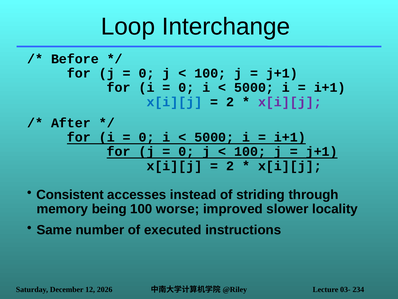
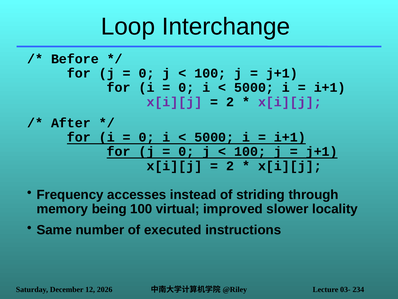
x[i][j colour: blue -> purple (174, 102)
Consistent: Consistent -> Frequency (70, 194)
worse: worse -> virtual (178, 209)
